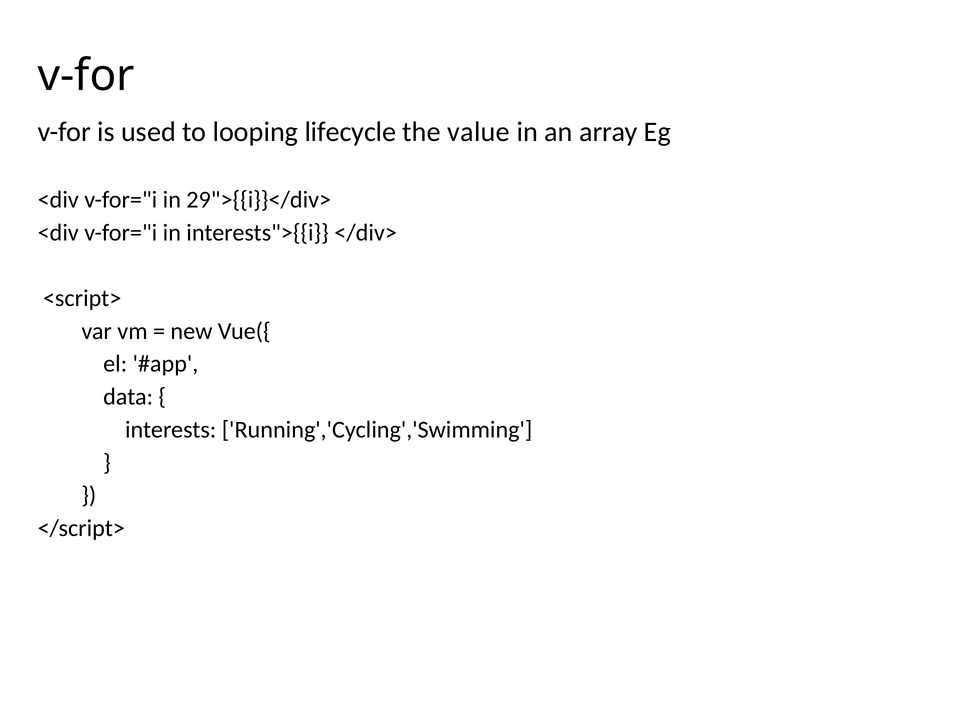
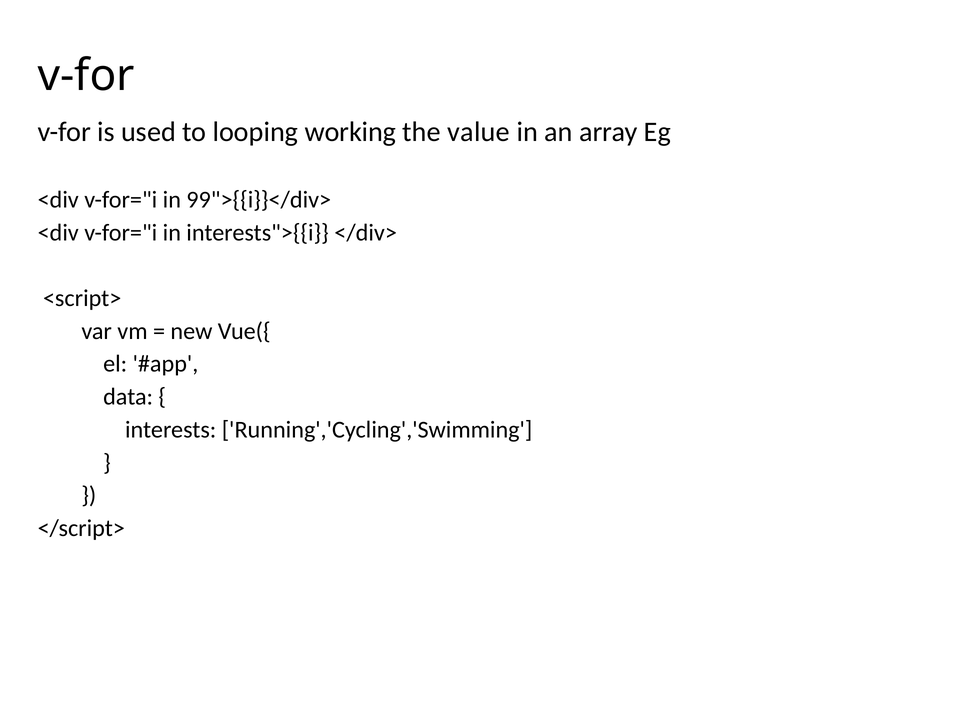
lifecycle: lifecycle -> working (350, 132)
29">{{i}}</div>: 29">{{i}}</div> -> 99">{{i}}</div> (259, 200)
